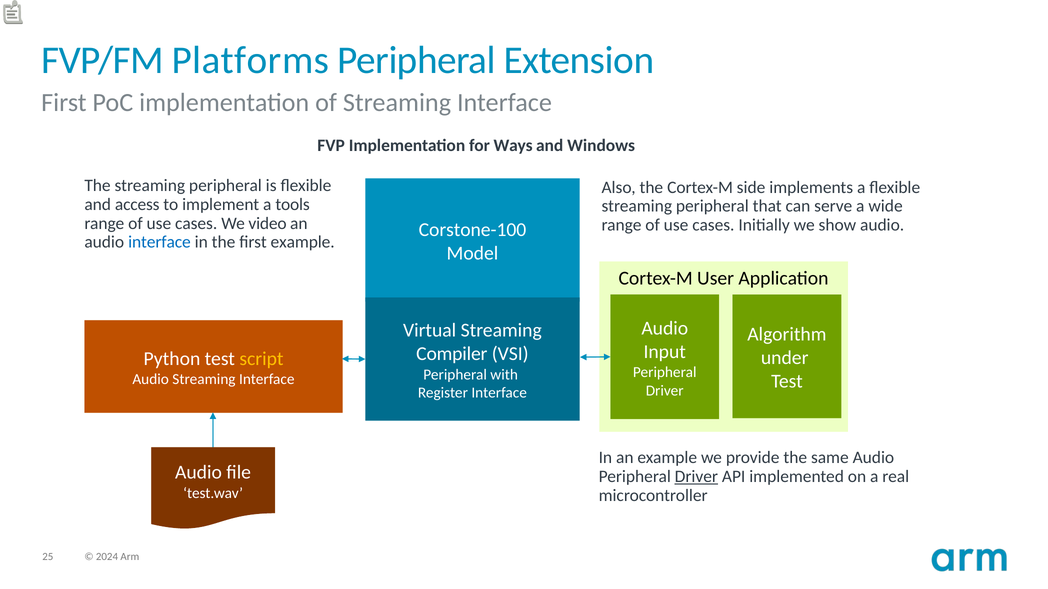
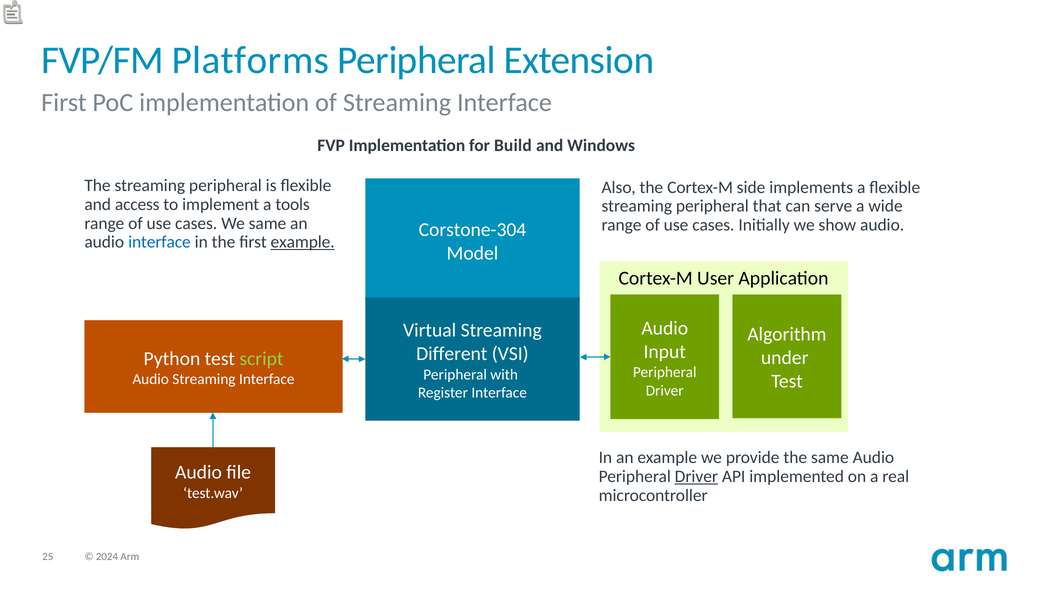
Ways: Ways -> Build (513, 146)
We video: video -> same (268, 223)
Corstone-100: Corstone-100 -> Corstone-304 (472, 230)
example underline: none -> present (303, 242)
Compiler: Compiler -> Different (452, 354)
script colour: yellow -> light green (261, 359)
